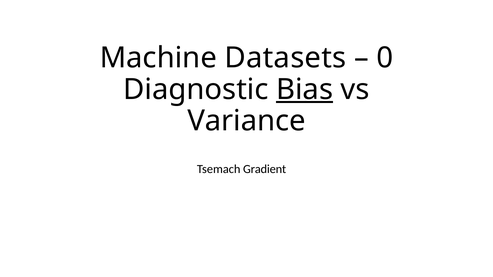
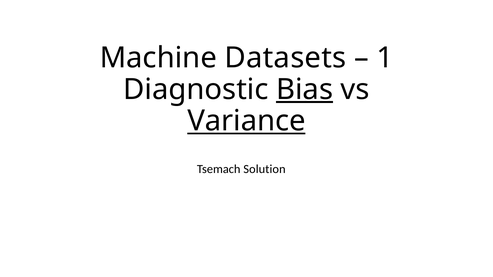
0: 0 -> 1 (385, 58)
Variance underline: none -> present (247, 121)
Gradient: Gradient -> Solution (264, 169)
